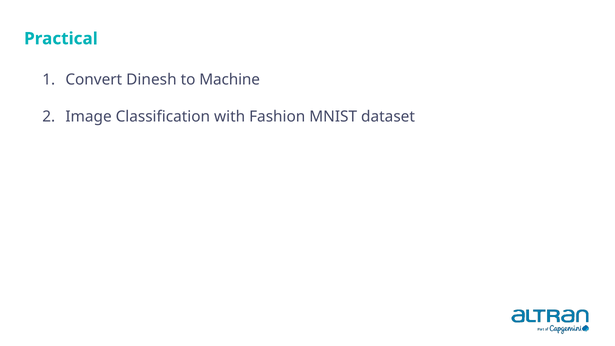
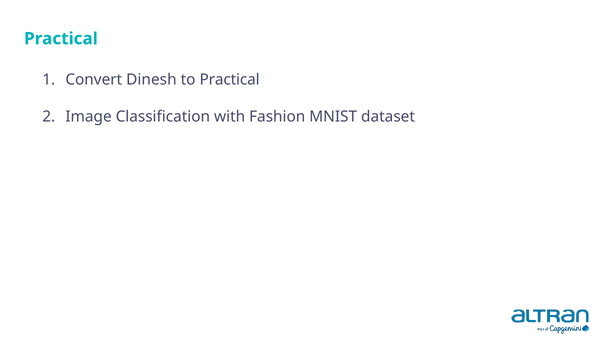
to Machine: Machine -> Practical (230, 80)
